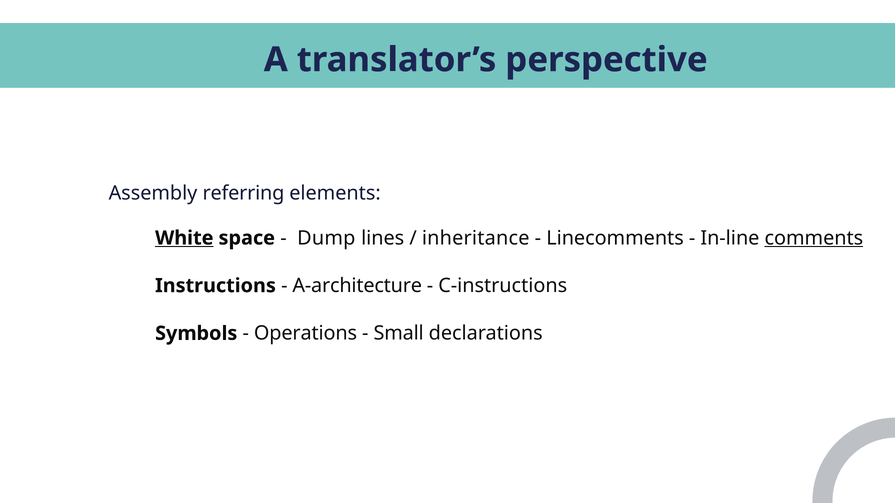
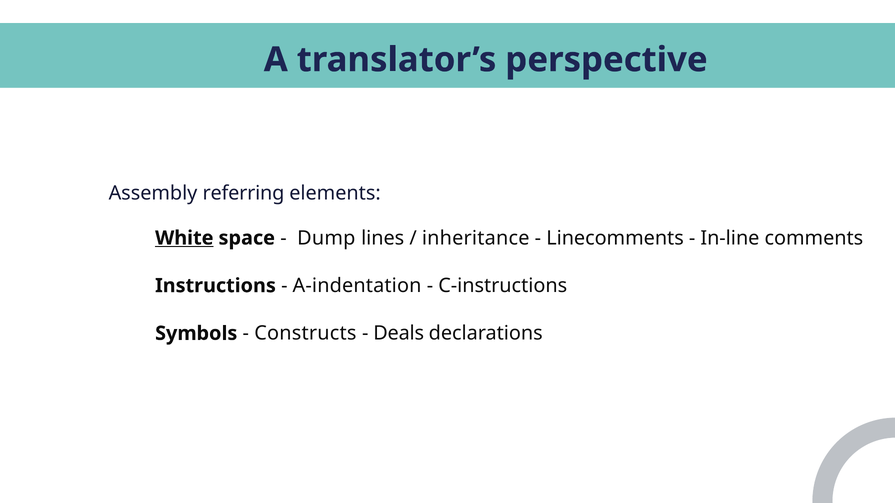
comments underline: present -> none (814, 238)
A-architecture: A-architecture -> A-indentation (357, 286)
Operations: Operations -> Constructs (305, 334)
Small: Small -> Deals (399, 334)
